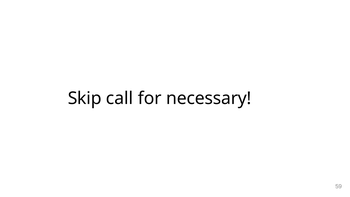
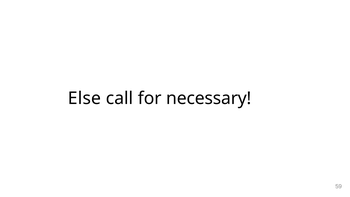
Skip: Skip -> Else (85, 98)
